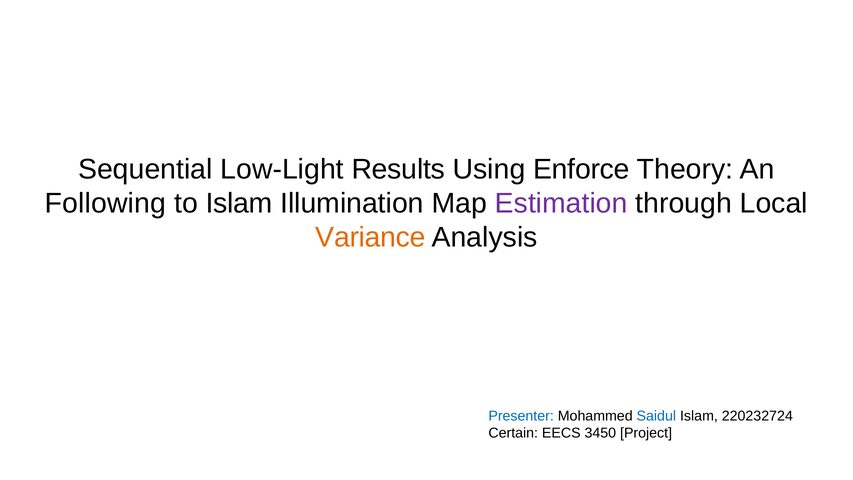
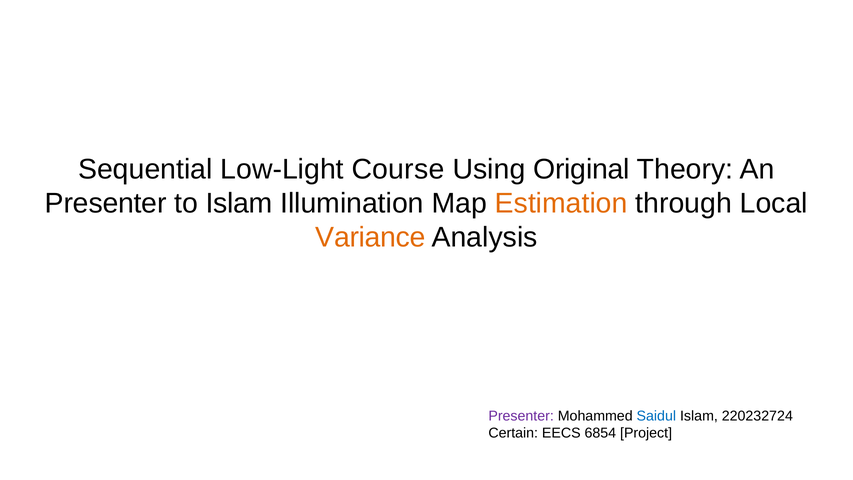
Results: Results -> Course (398, 169)
Enforce: Enforce -> Original (581, 169)
Following: Following -> Presenter (106, 203)
Estimation colour: purple -> orange (561, 203)
Presenter colour: blue -> purple (521, 416)
3450: 3450 -> 6854 (600, 433)
